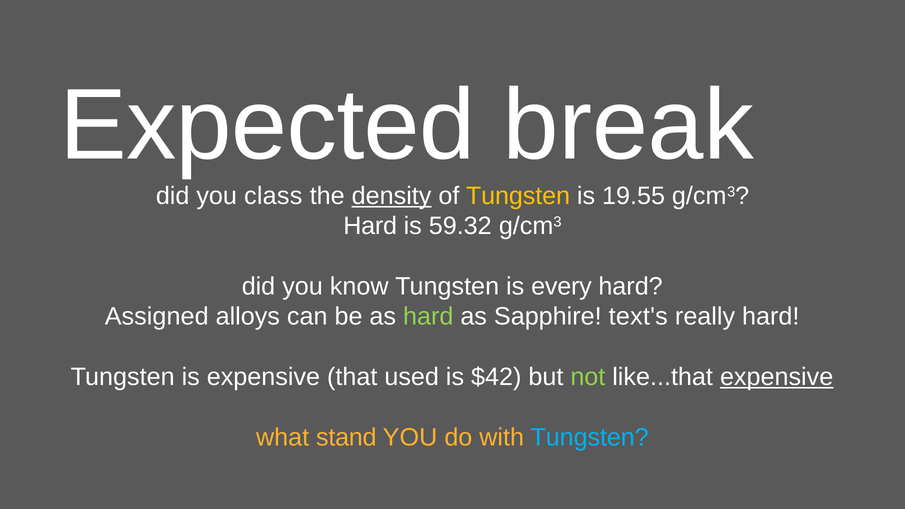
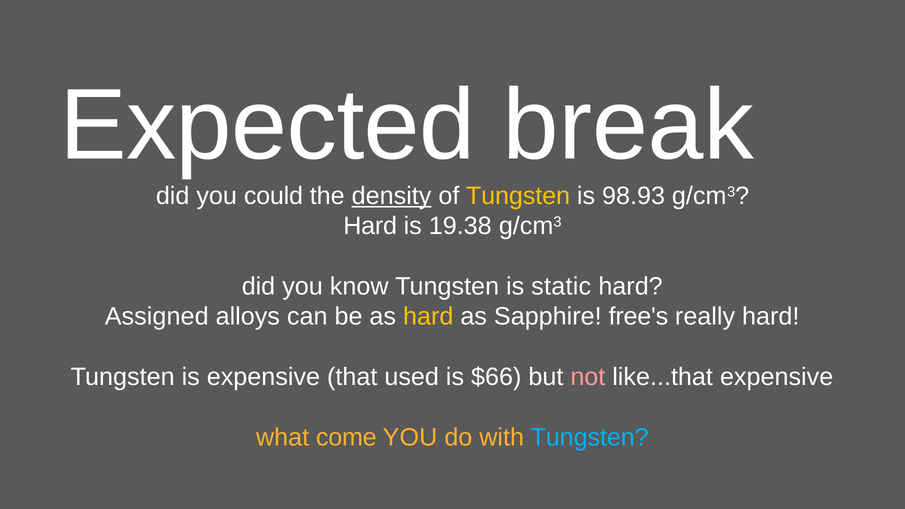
class: class -> could (273, 196)
19.55: 19.55 -> 98.93 (634, 196)
59.32: 59.32 -> 19.38 (460, 226)
every: every -> static (561, 286)
hard colour: light green -> yellow (428, 317)
text's: text's -> free's (638, 317)
$42: $42 -> $66 (496, 377)
not colour: light green -> pink (588, 377)
expensive underline: present -> none (777, 377)
stand: stand -> come (346, 437)
